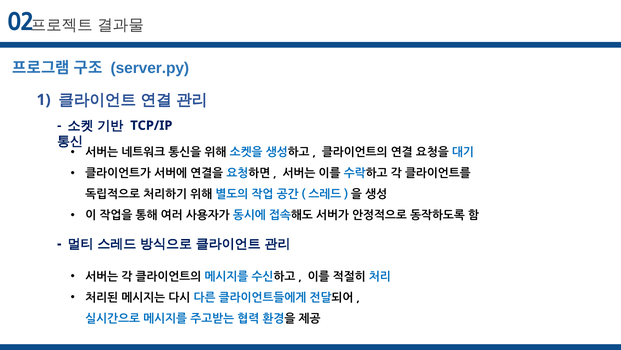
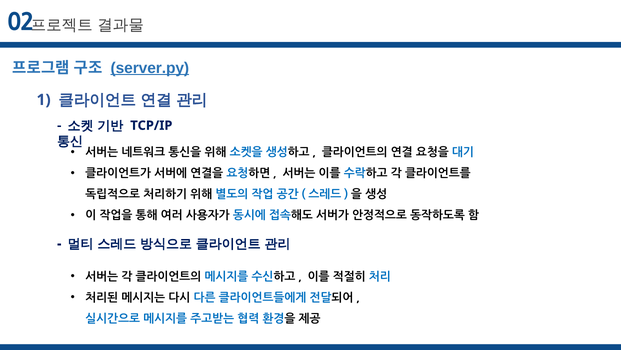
server.py underline: none -> present (150, 68)
